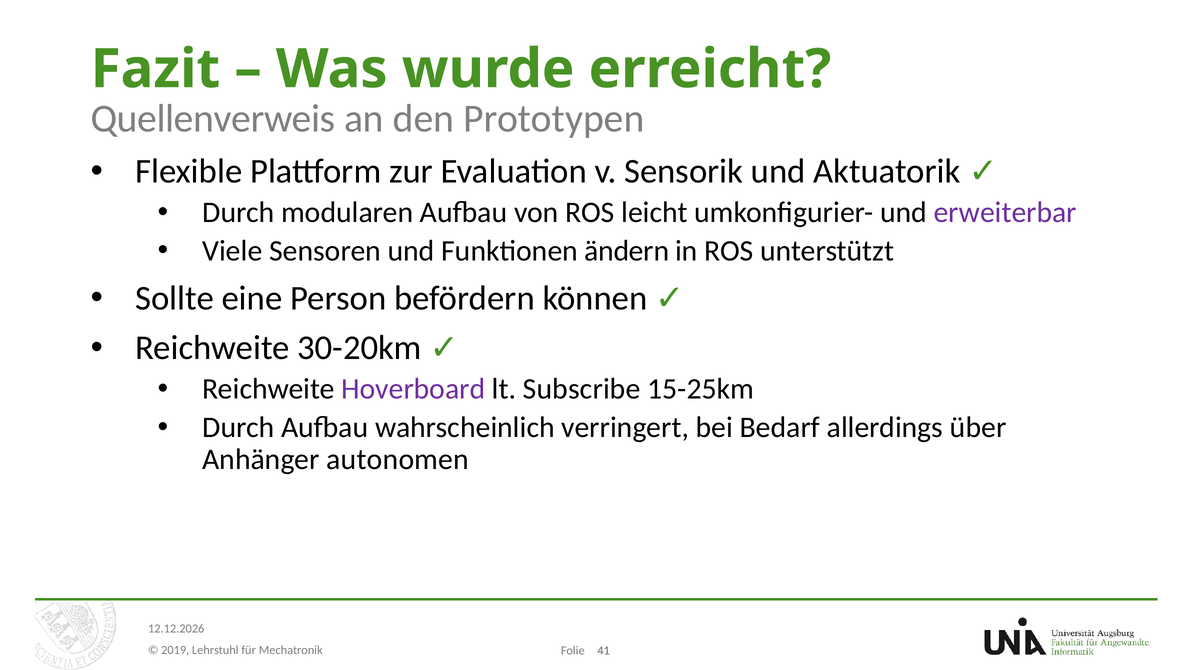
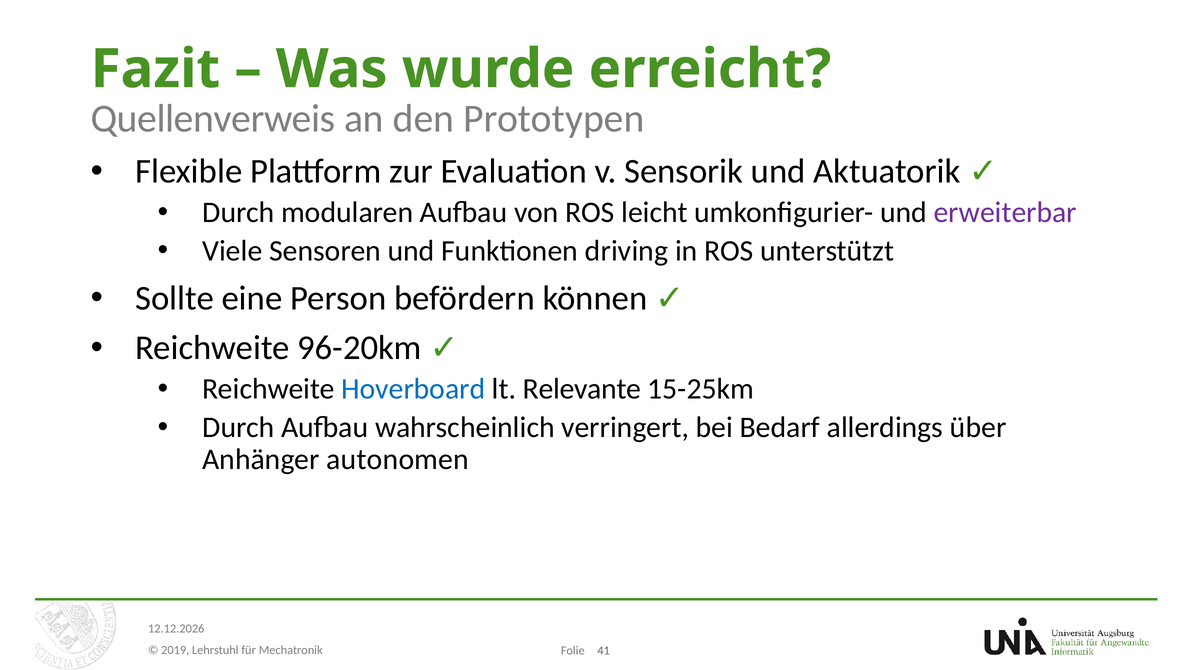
ändern: ändern -> driving (627, 251)
30-20km: 30-20km -> 96-20km (360, 348)
Hoverboard colour: purple -> blue (413, 389)
Subscribe: Subscribe -> Relevante (582, 389)
